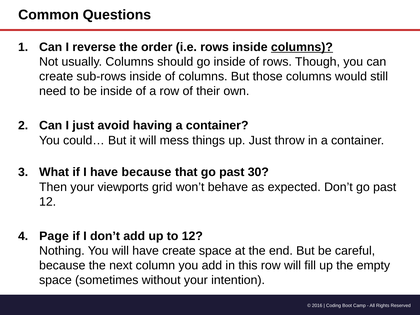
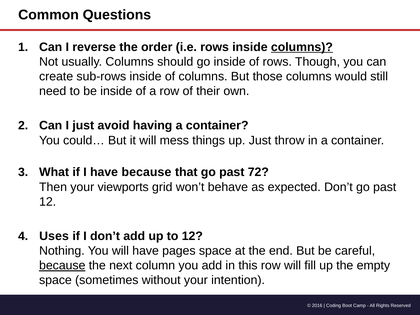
30: 30 -> 72 (258, 172)
Page: Page -> Uses (54, 236)
have create: create -> pages (179, 251)
because underline: none -> present (62, 266)
